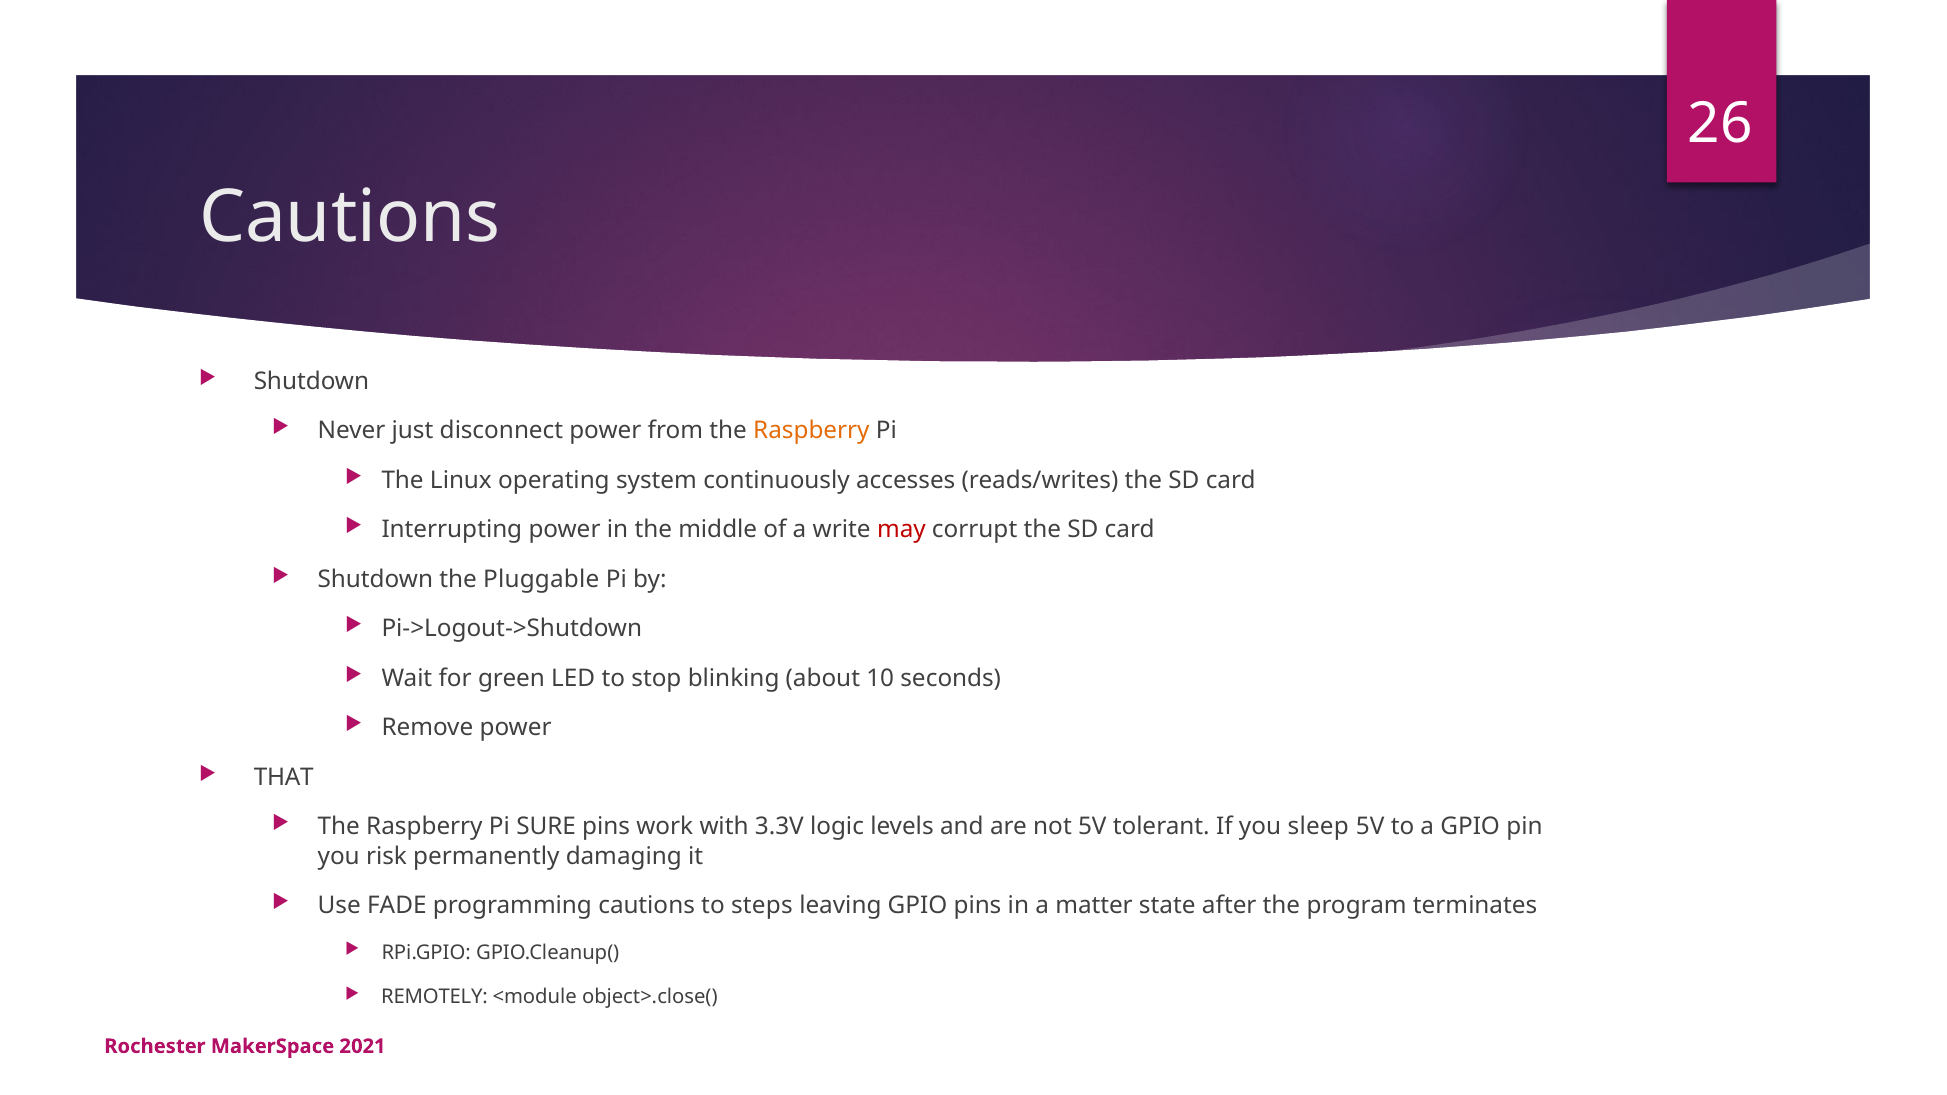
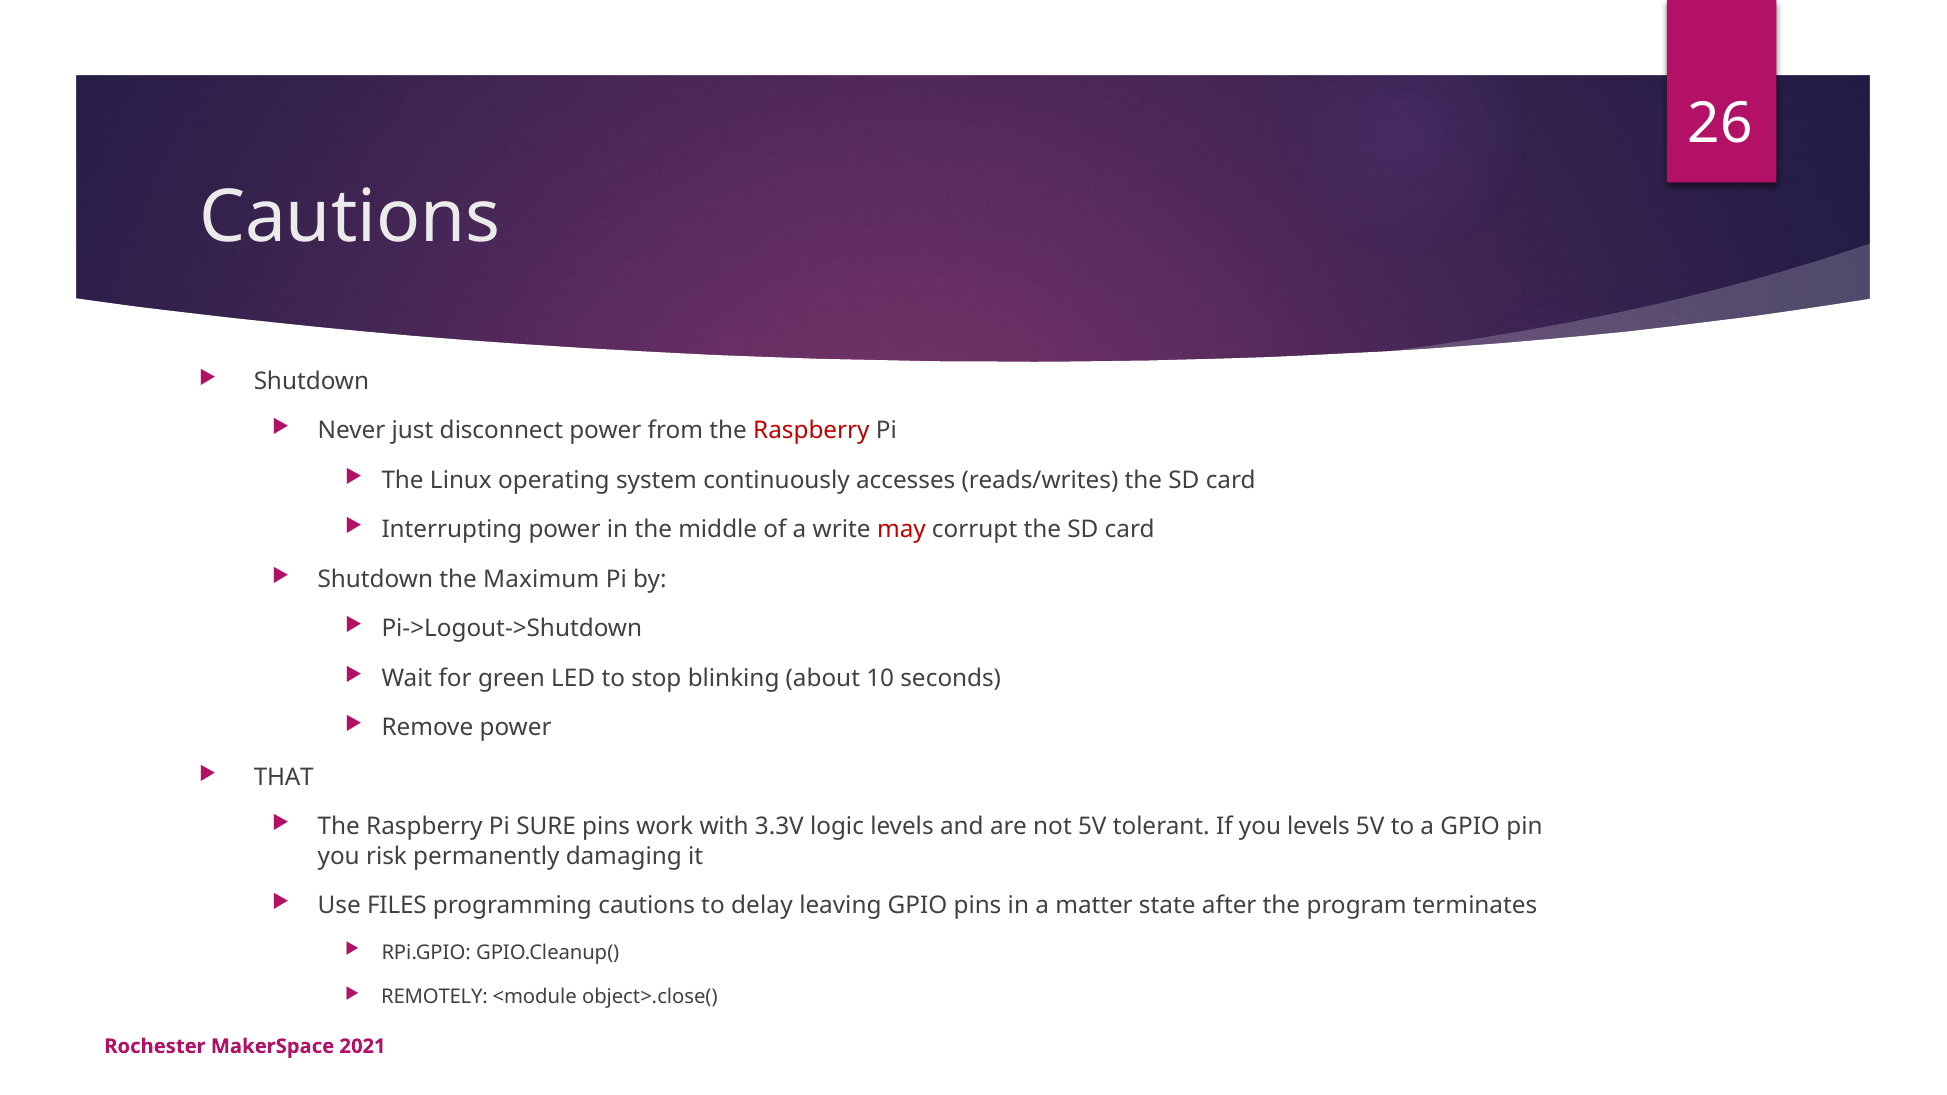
Raspberry colour: orange -> red (811, 431)
Pluggable: Pluggable -> Maximum (541, 579)
you sleep: sleep -> levels (1319, 827)
FADE: FADE -> FILES (397, 906)
steps: steps -> delay (762, 906)
